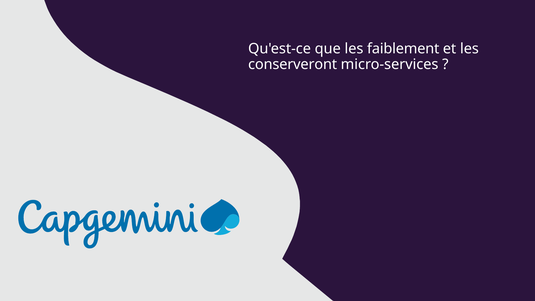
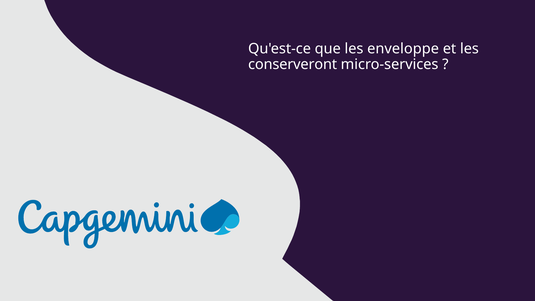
faiblement: faiblement -> enveloppe (403, 49)
